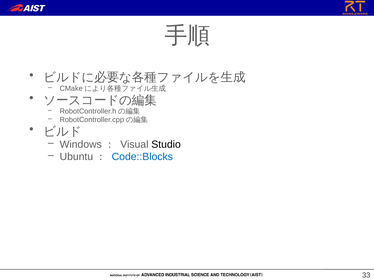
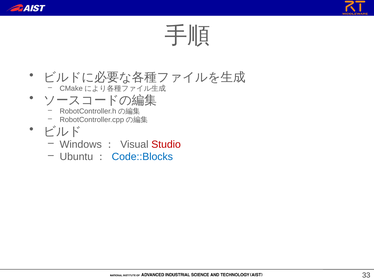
Studio colour: black -> red (166, 145)
